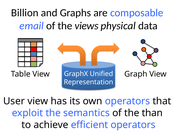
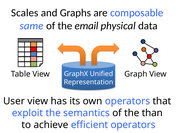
Billion: Billion -> Scales (25, 13)
email: email -> same (32, 26)
views: views -> email (87, 26)
